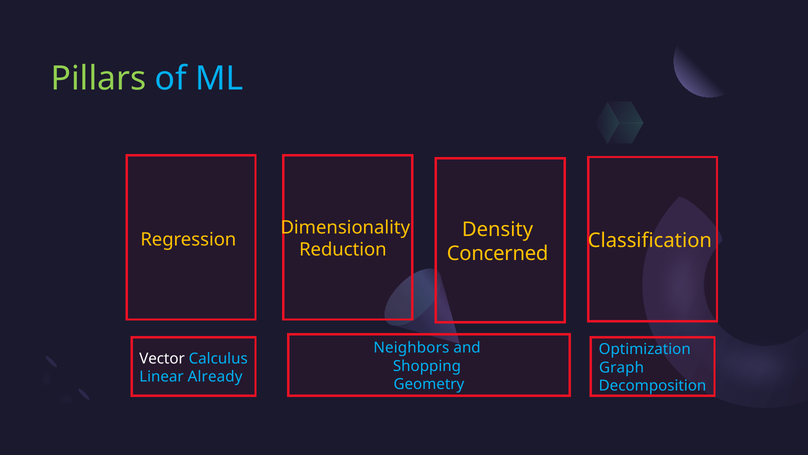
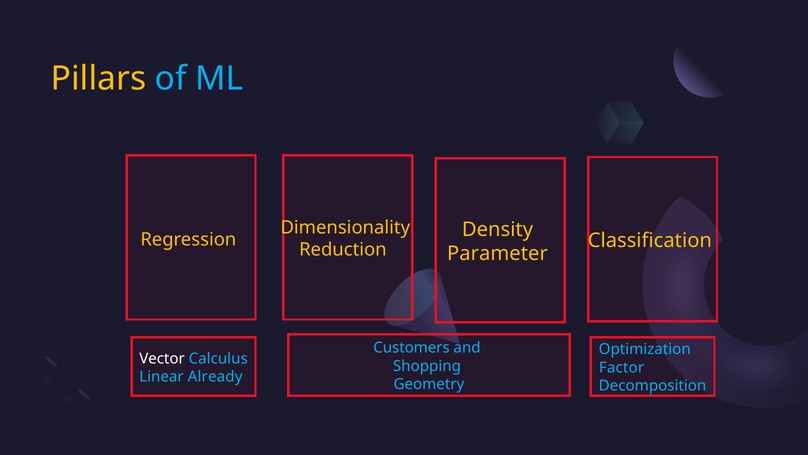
Pillars colour: light green -> yellow (99, 78)
Concerned: Concerned -> Parameter (497, 253)
Neighbors: Neighbors -> Customers (411, 348)
Graph: Graph -> Factor (622, 367)
